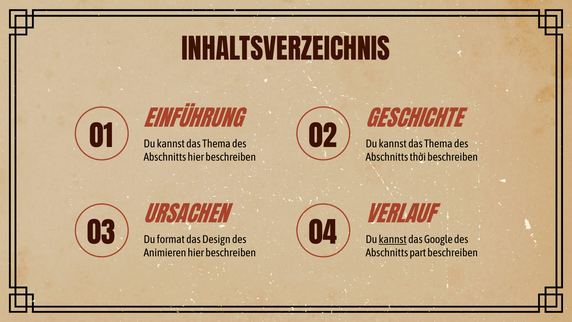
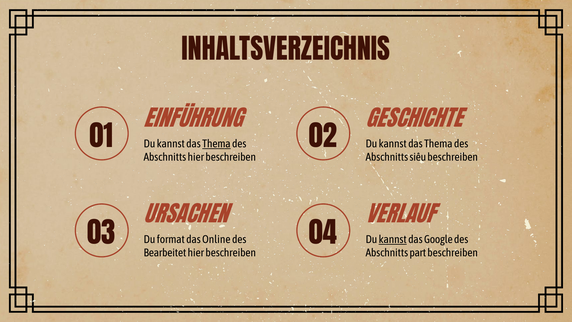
Thema underline: none -> present (216, 144)
thời: thời -> siêu (418, 157)
Design: Design -> Online (216, 239)
Animieren: Animieren -> Bearbeitet (165, 253)
